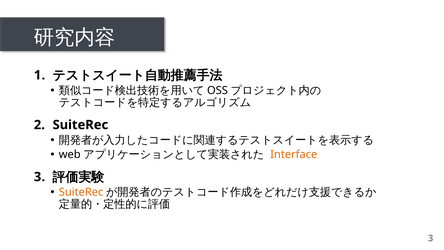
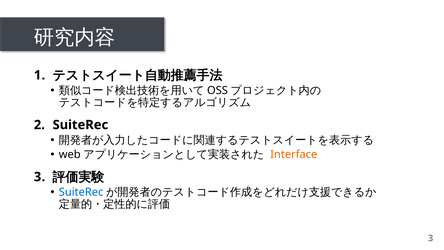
SuiteRec colour: orange -> blue (81, 192)
